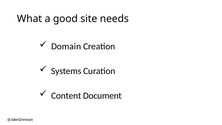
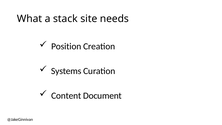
good: good -> stack (65, 19)
Domain: Domain -> Position (66, 46)
